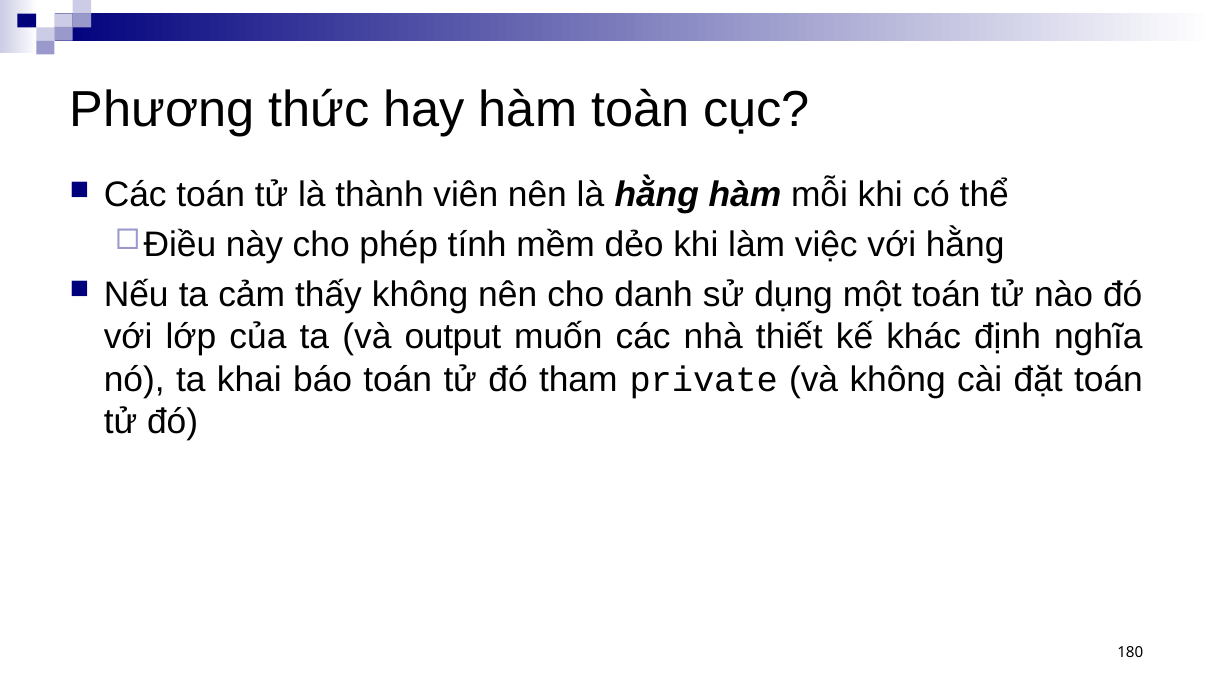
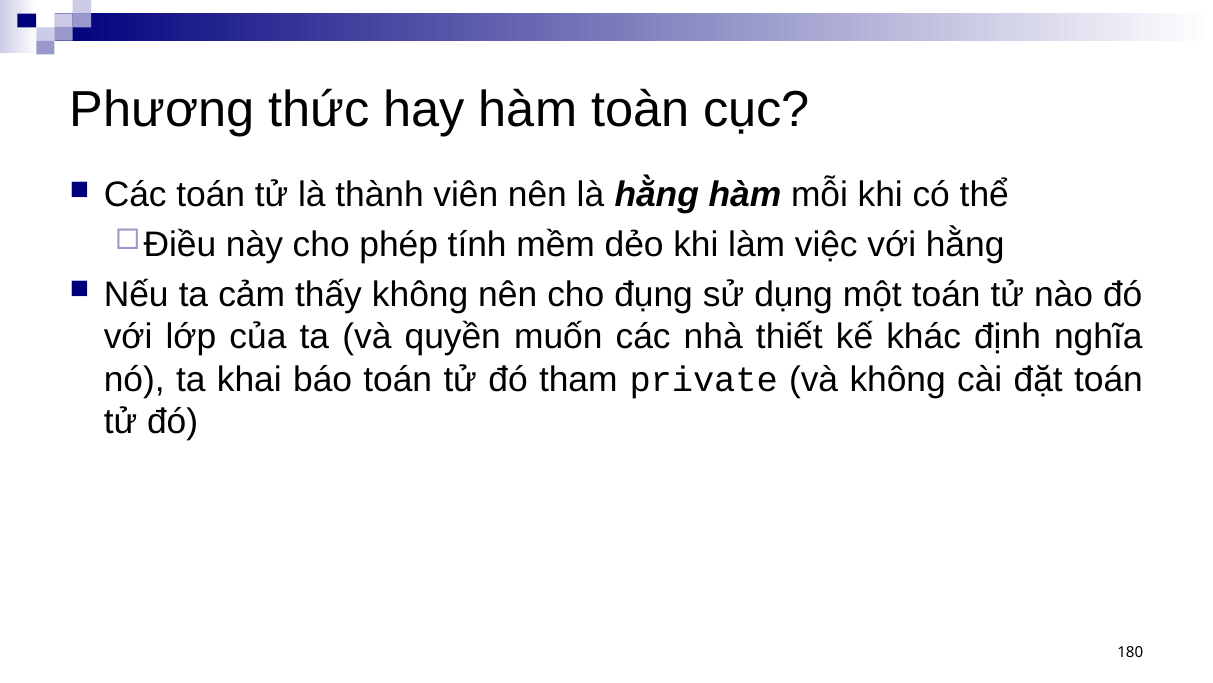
danh: danh -> đụng (654, 294)
output: output -> quyền (453, 337)
